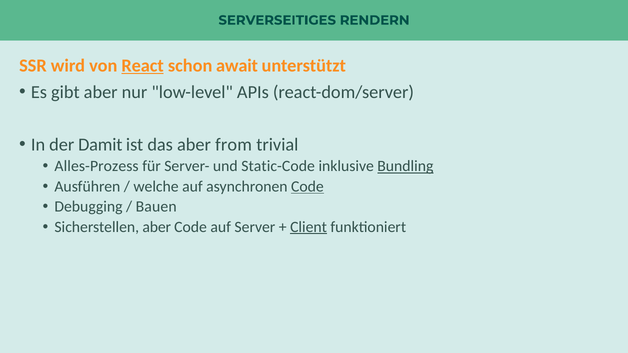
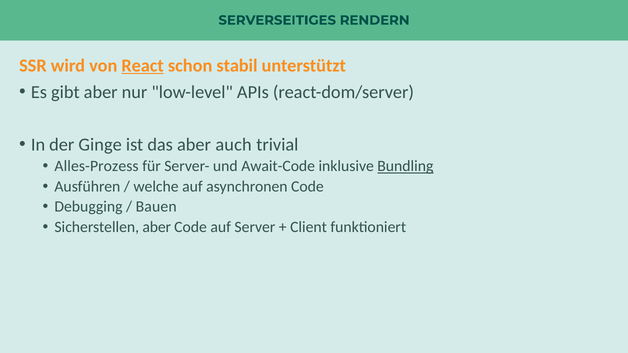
await: await -> stabil (237, 66)
Damit: Damit -> Ginge (100, 145)
from: from -> auch (234, 145)
Static-Code: Static-Code -> Await-Code (278, 166)
Code underline: present -> none (307, 187)
Client underline: present -> none (309, 227)
